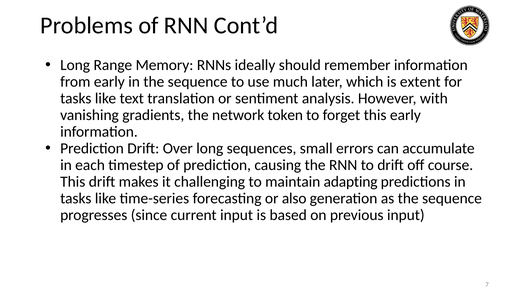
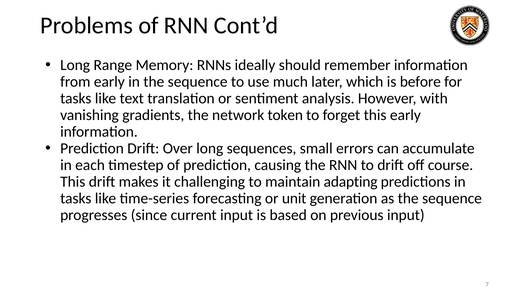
extent: extent -> before (420, 82)
also: also -> unit (294, 198)
